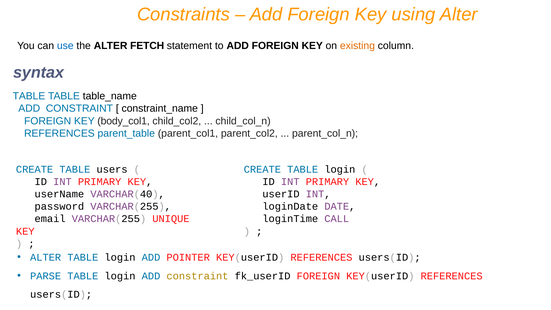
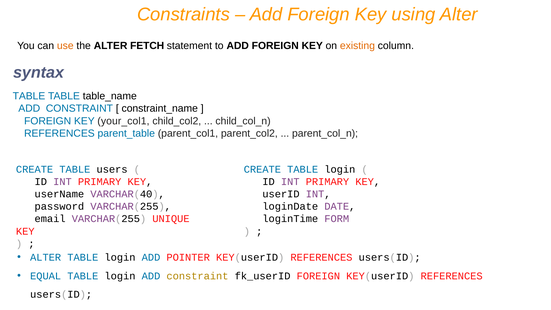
use colour: blue -> orange (65, 46)
body_col1: body_col1 -> your_col1 (123, 121)
CALL: CALL -> FORM (337, 219)
PARSE: PARSE -> EQUAL (46, 276)
